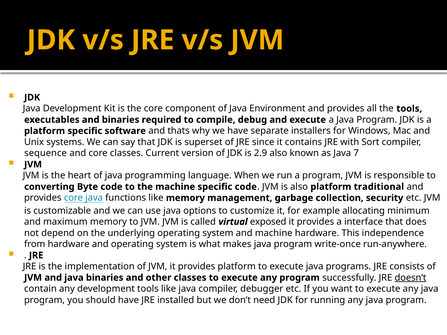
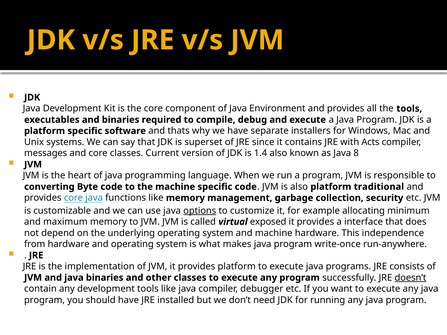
Sort: Sort -> Acts (370, 142)
sequence: sequence -> messages (46, 153)
2.9: 2.9 -> 1.4 (261, 153)
7: 7 -> 8 (356, 153)
options underline: none -> present (200, 211)
